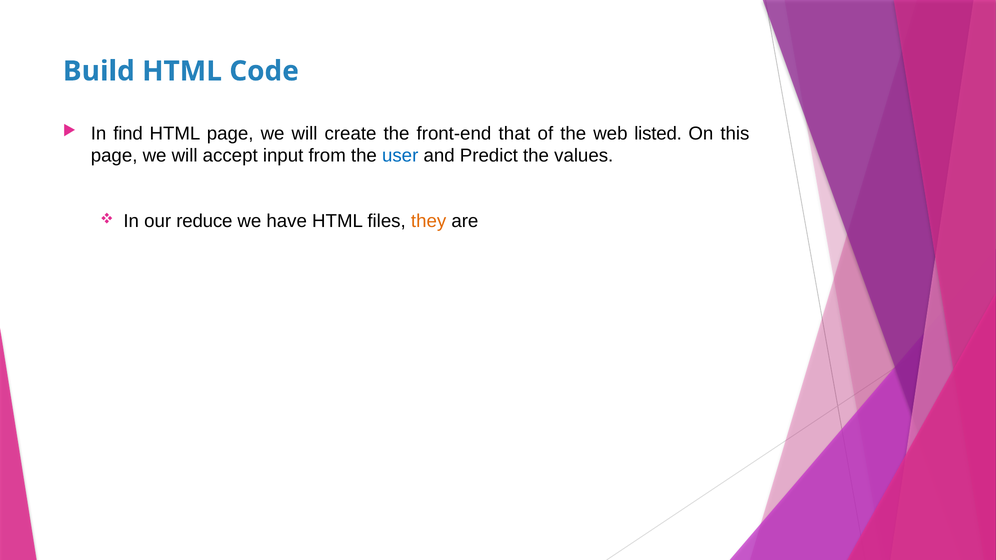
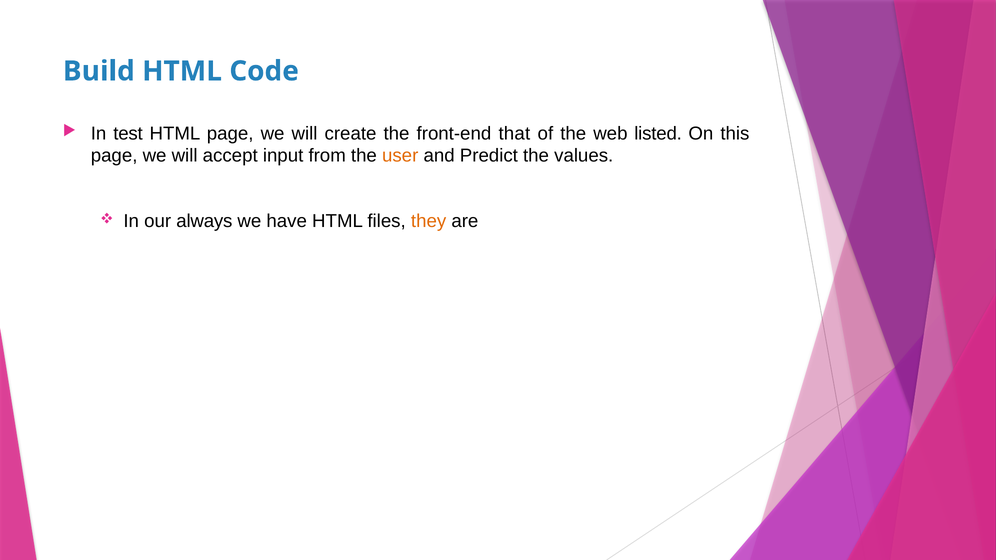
find: find -> test (128, 133)
user colour: blue -> orange (400, 156)
reduce: reduce -> always (204, 221)
